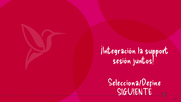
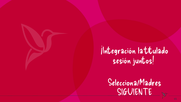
support: support -> titulado (157, 51)
Selecciona/Define: Selecciona/Define -> Selecciona/Madres (135, 82)
